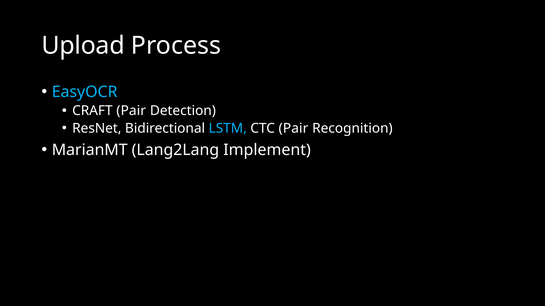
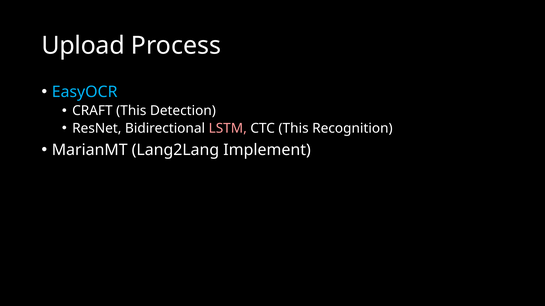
CRAFT Pair: Pair -> This (131, 111)
LSTM colour: light blue -> pink (228, 128)
CTC Pair: Pair -> This (294, 128)
